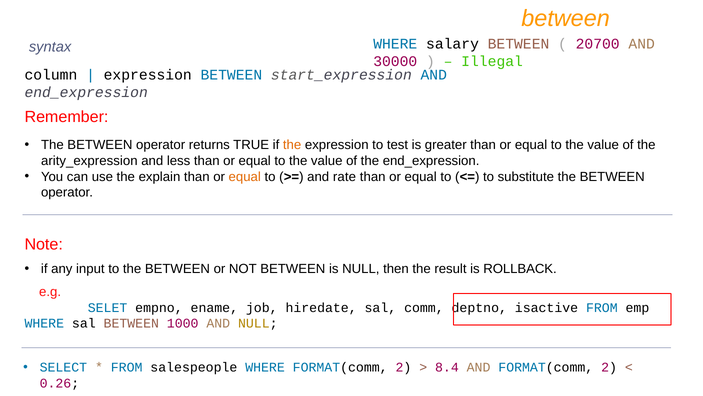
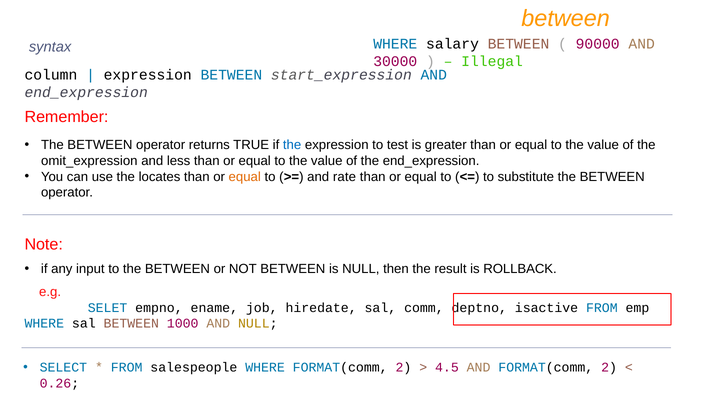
20700: 20700 -> 90000 (598, 44)
the colour: orange -> blue (292, 145)
arity_expression: arity_expression -> omit_expression (89, 161)
explain: explain -> locates (159, 176)
8.4: 8.4 -> 4.5 (447, 367)
